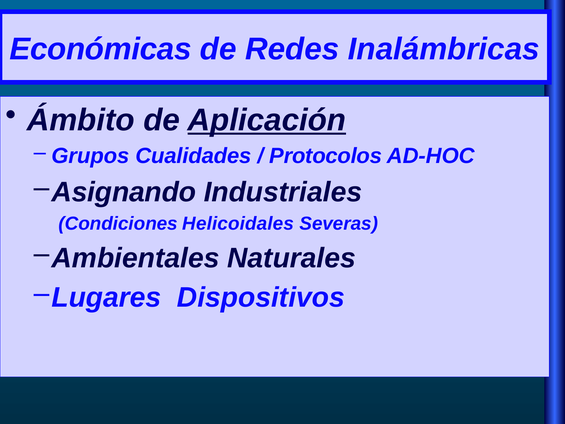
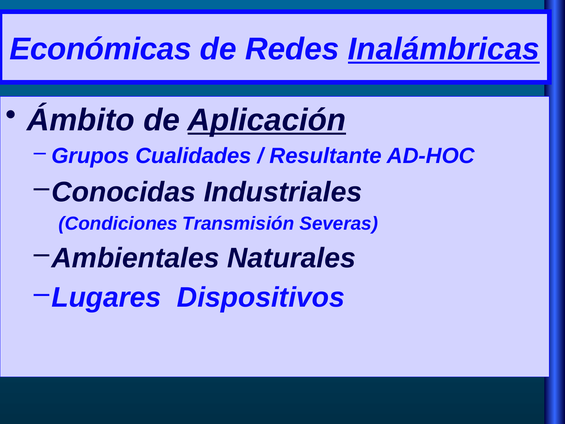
Inalámbricas underline: none -> present (444, 49)
Protocolos: Protocolos -> Resultante (326, 156)
Asignando: Asignando -> Conocidas (124, 192)
Helicoidales: Helicoidales -> Transmisión (238, 223)
